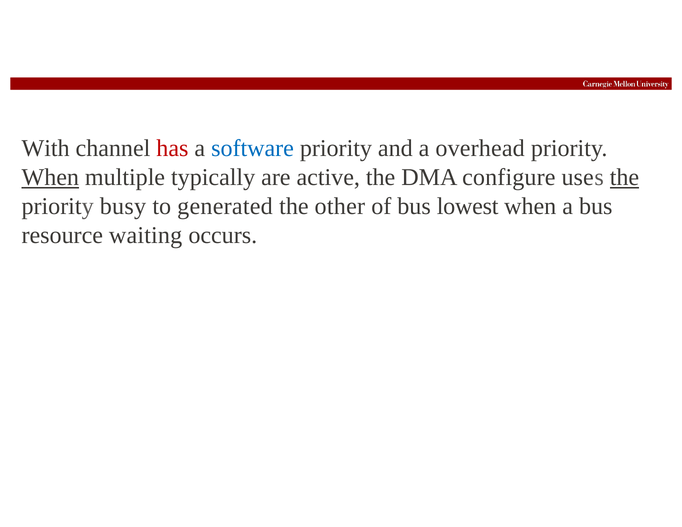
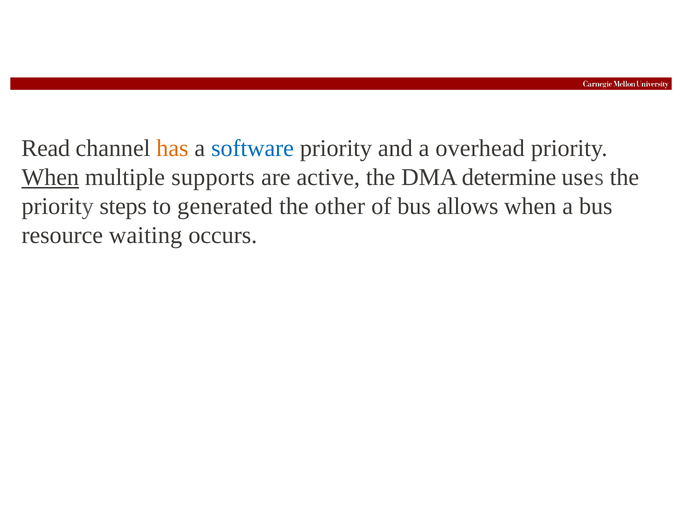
With: With -> Read (46, 148)
has colour: red -> orange (172, 148)
typically: typically -> supports (213, 177)
configure: configure -> determine (509, 177)
the underline: present -> none (624, 177)
busy: busy -> steps (123, 206)
lowest: lowest -> allows (468, 206)
